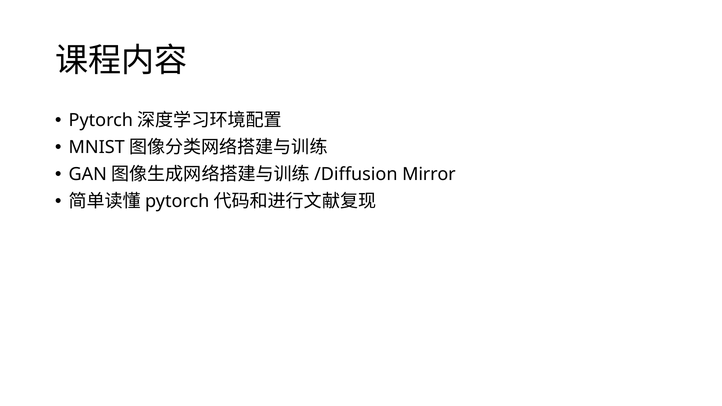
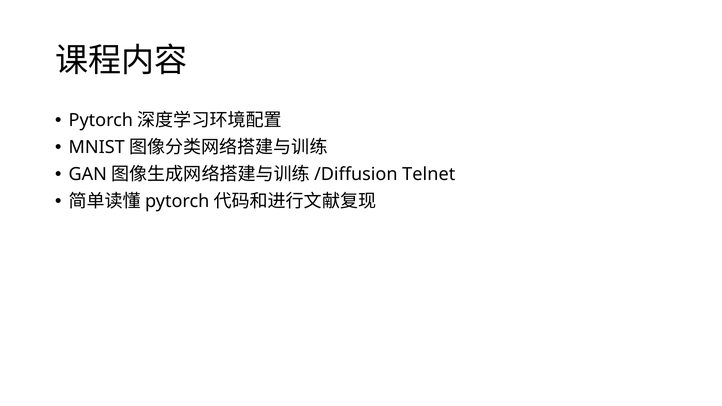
Mirror: Mirror -> Telnet (429, 174)
